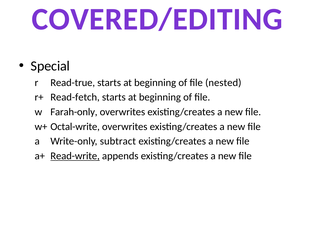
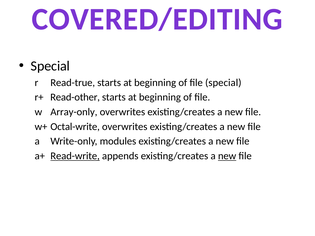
file nested: nested -> special (223, 83)
Read-fetch: Read-fetch -> Read-other (75, 97)
Farah-only: Farah-only -> Array-only (74, 112)
subtract: subtract -> modules (118, 141)
new underline: none -> present (227, 156)
